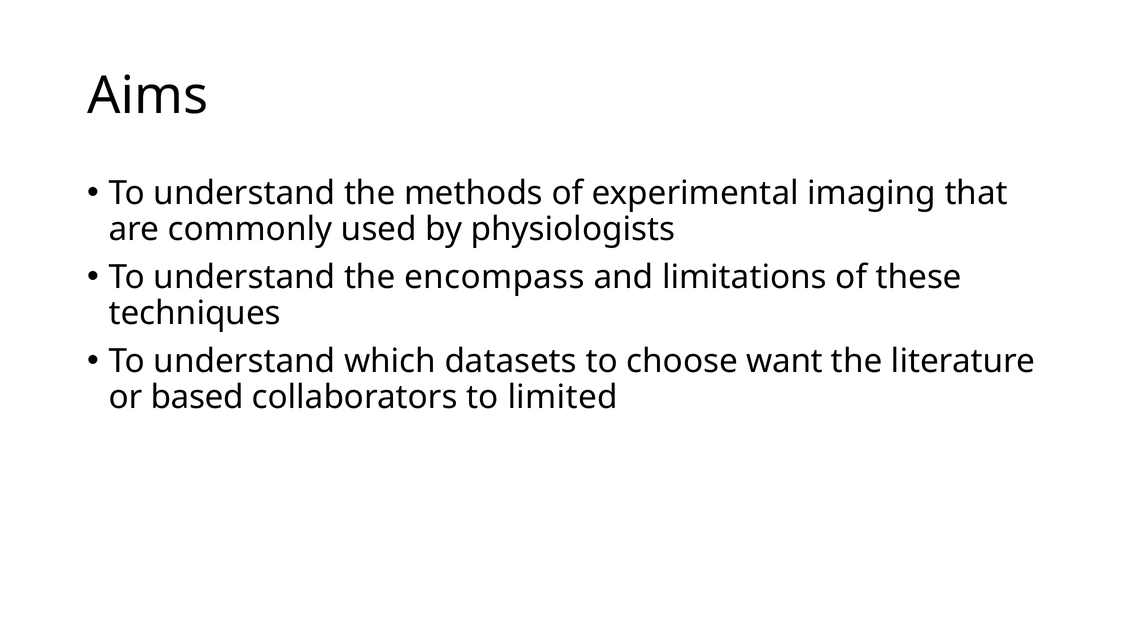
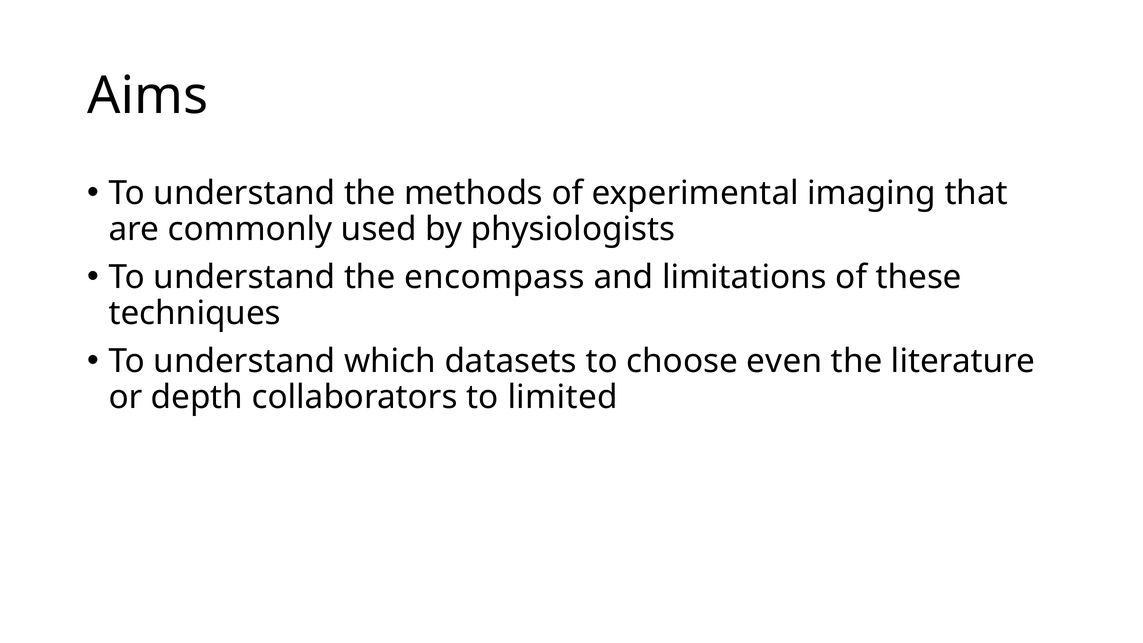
want: want -> even (784, 361)
based: based -> depth (197, 397)
